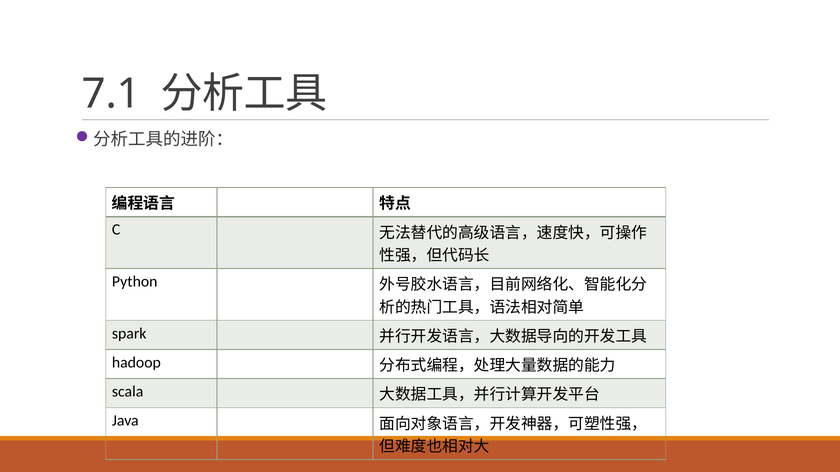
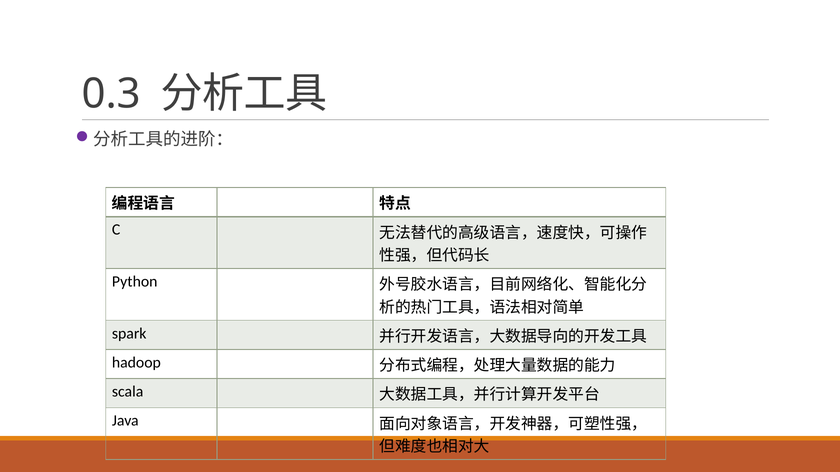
7.1: 7.1 -> 0.3 (111, 94)
